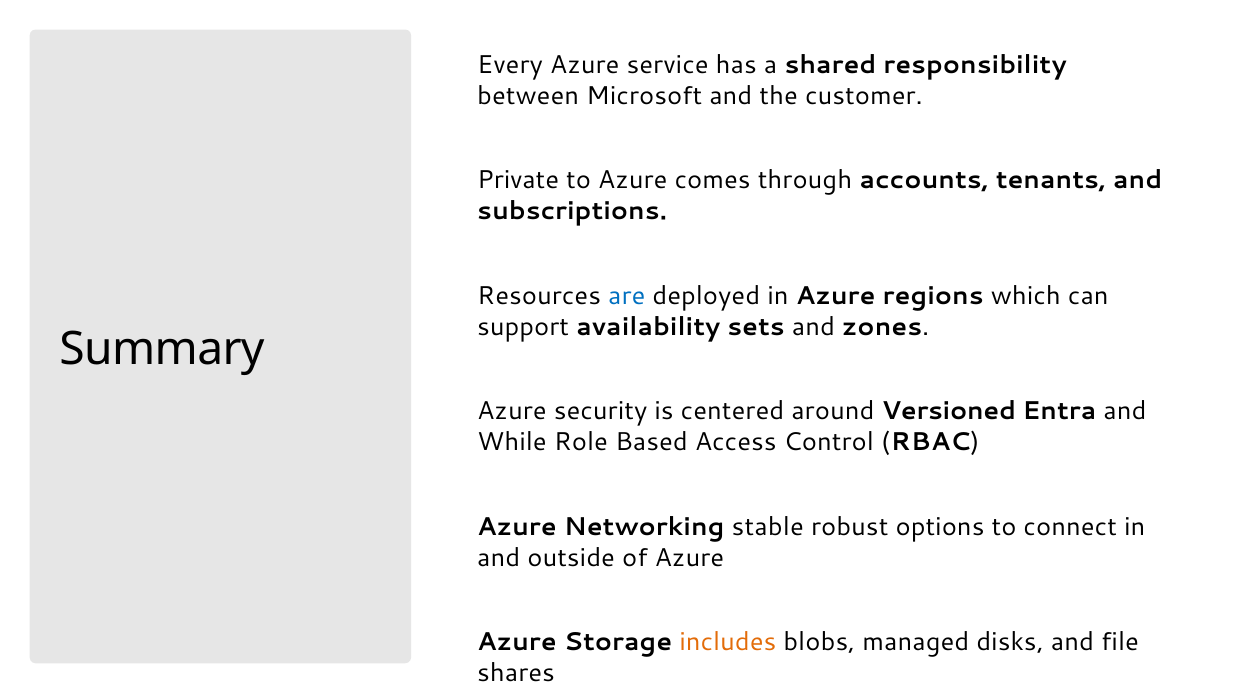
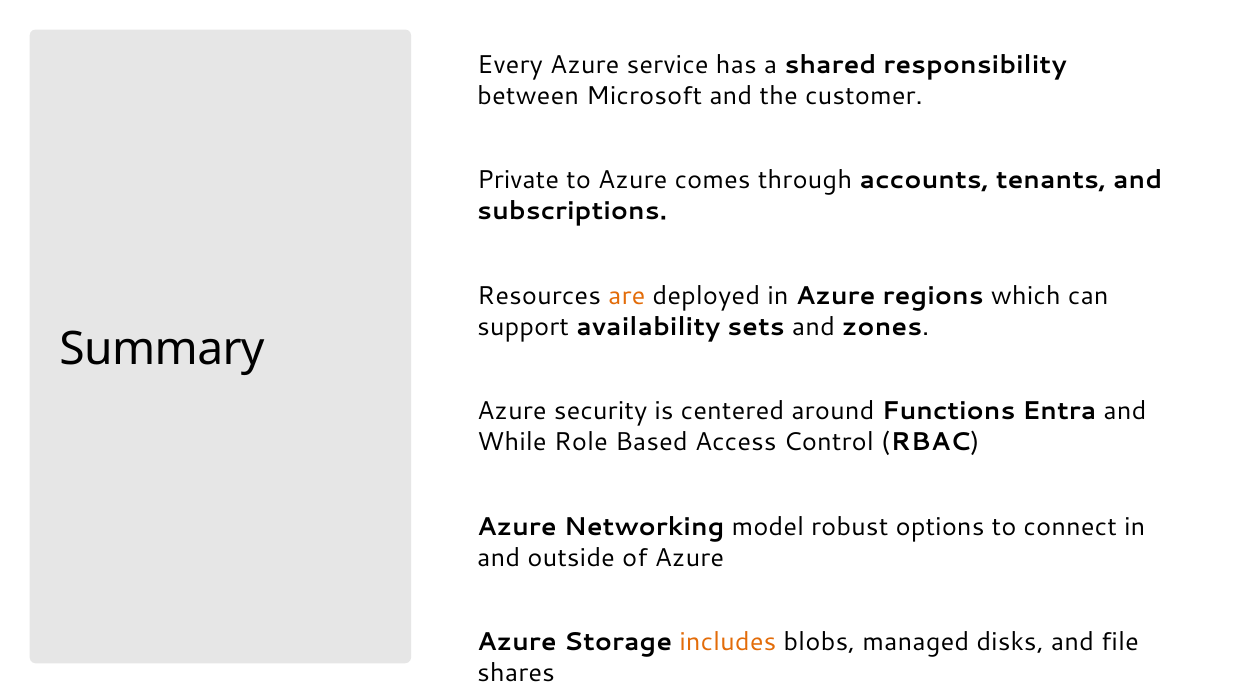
are colour: blue -> orange (627, 296)
Versioned: Versioned -> Functions (949, 412)
stable: stable -> model (768, 527)
